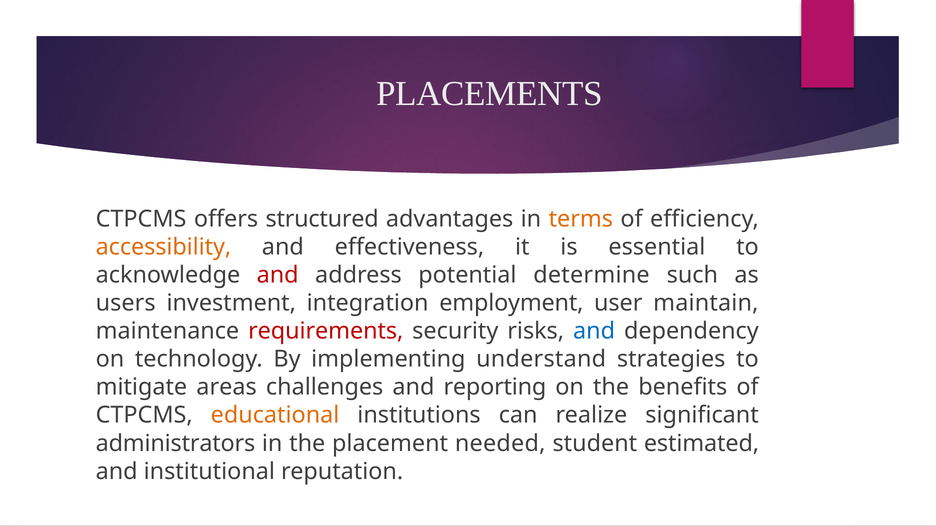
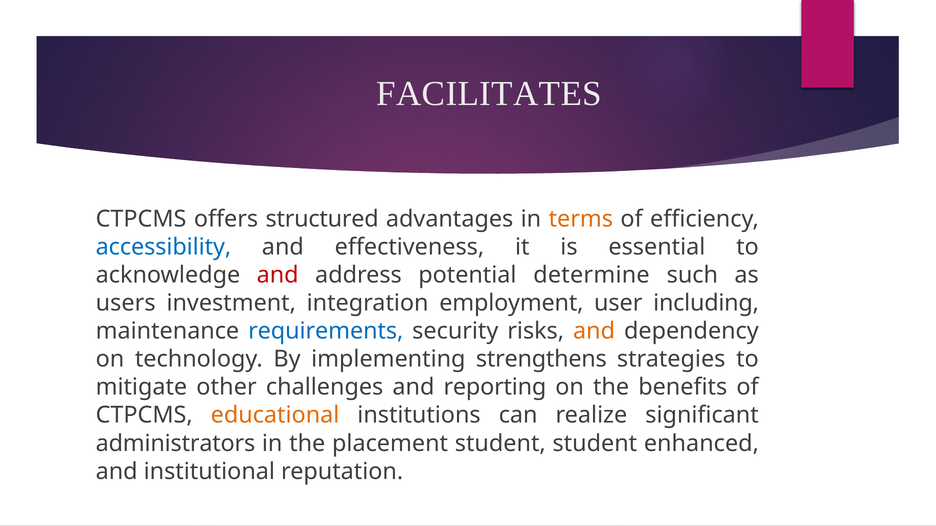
PLACEMENTS: PLACEMENTS -> FACILITATES (489, 94)
accessibility colour: orange -> blue (163, 247)
maintain: maintain -> including (706, 303)
requirements colour: red -> blue (326, 331)
and colour: blue -> orange (594, 331)
understand: understand -> strengthens (541, 359)
areas: areas -> other (227, 388)
placement needed: needed -> student (500, 444)
estimated: estimated -> enhanced (701, 444)
